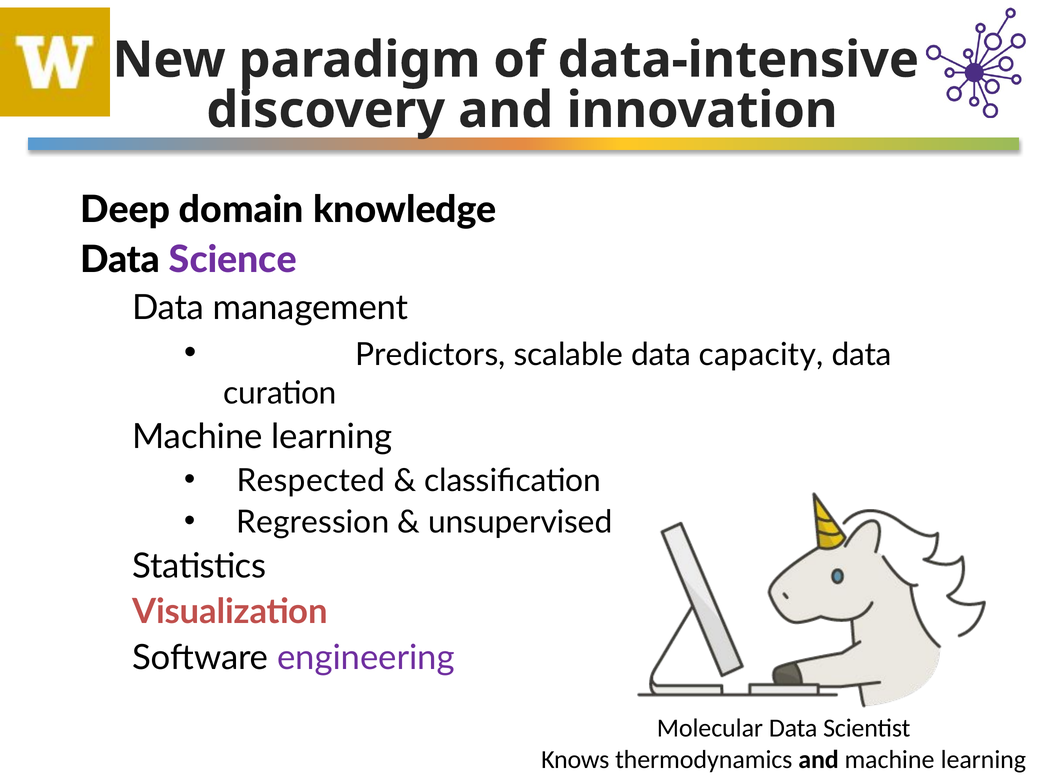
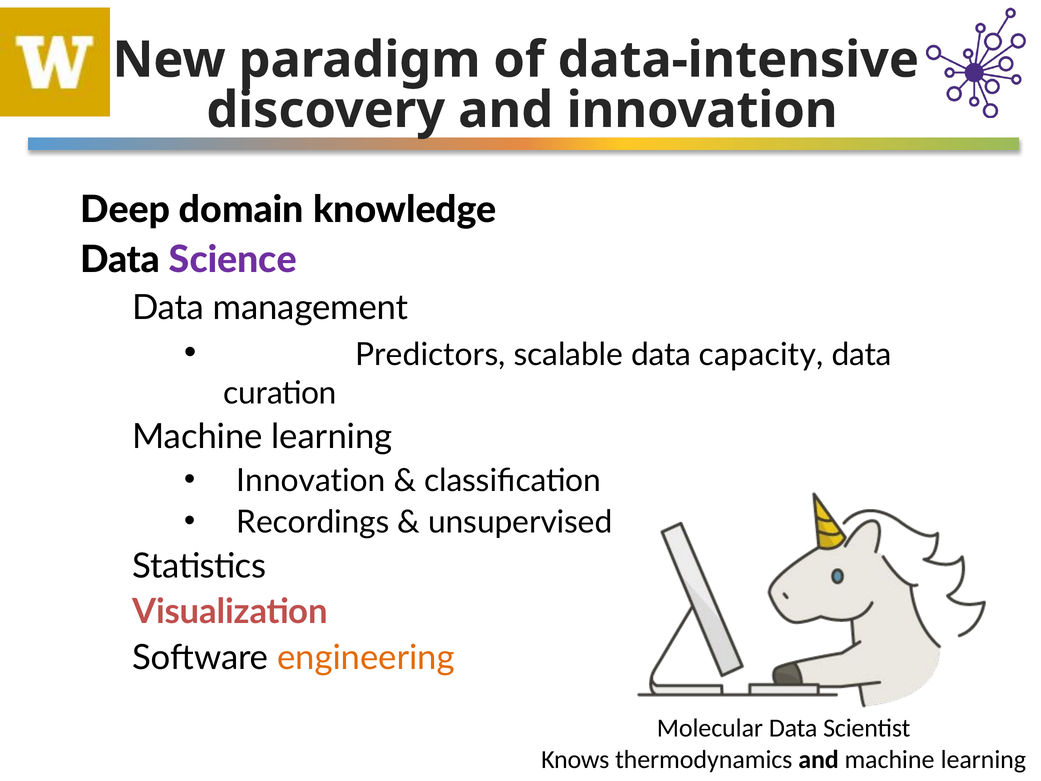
Respected: Respected -> Innovation (311, 481)
Regression: Regression -> Recordings (313, 522)
engineering colour: purple -> orange (366, 658)
